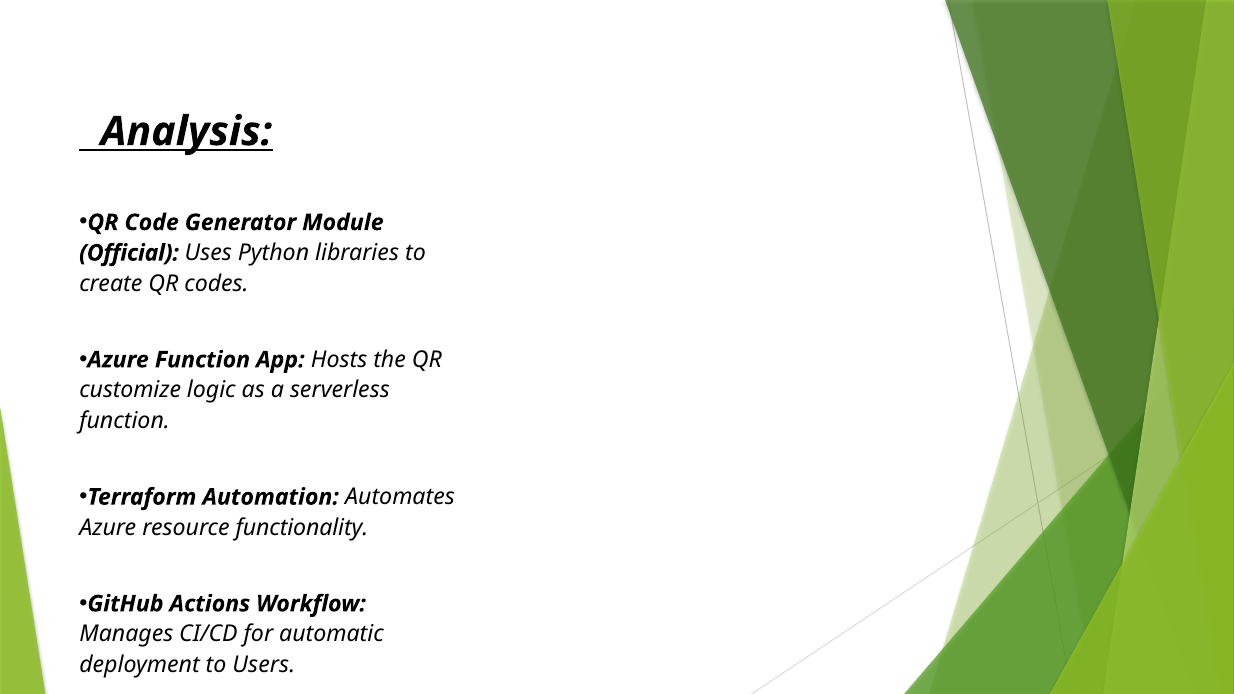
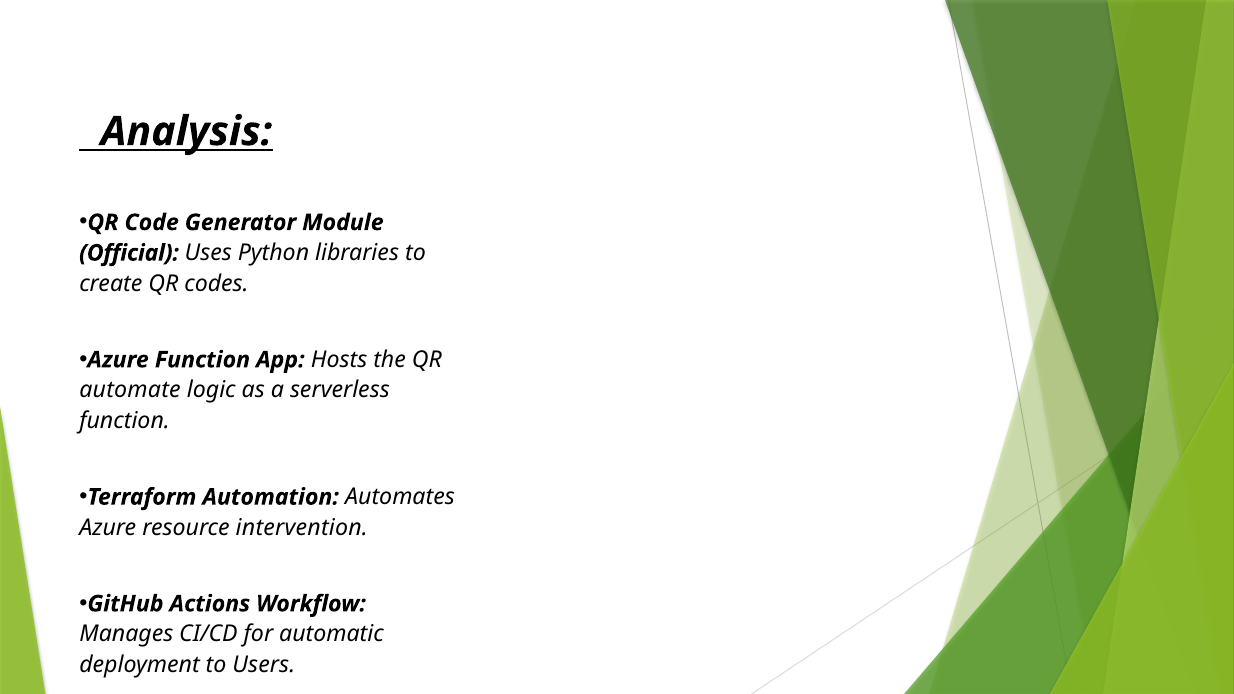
customize: customize -> automate (130, 390)
functionality: functionality -> intervention (302, 528)
